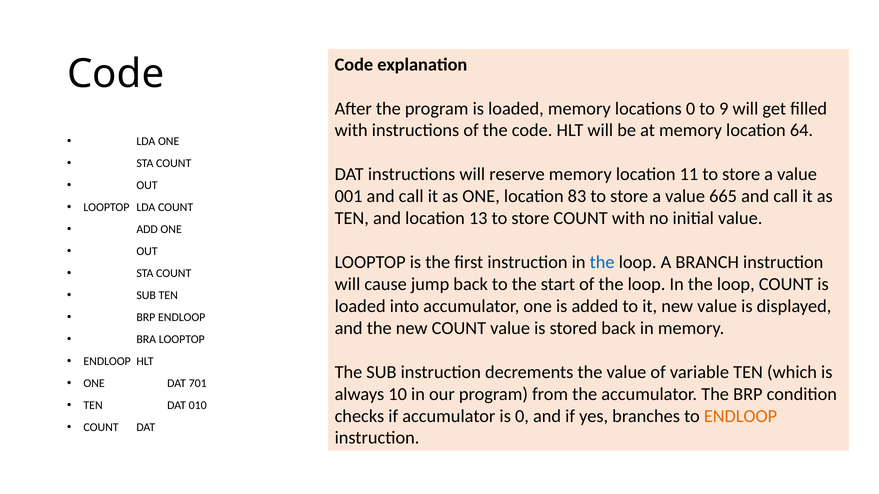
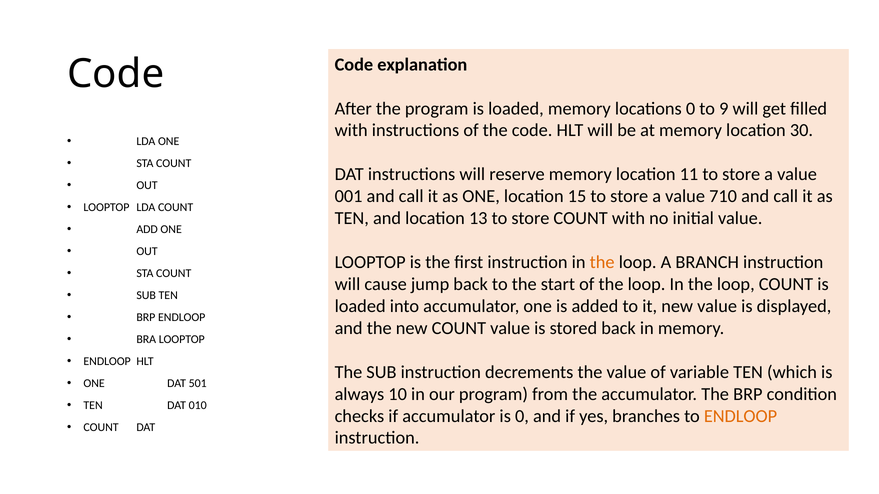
64: 64 -> 30 (802, 131)
83: 83 -> 15 (577, 197)
665: 665 -> 710 (723, 197)
the colour: blue -> orange (602, 262)
701: 701 -> 501 (198, 384)
